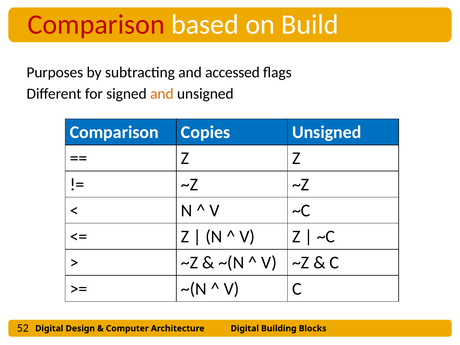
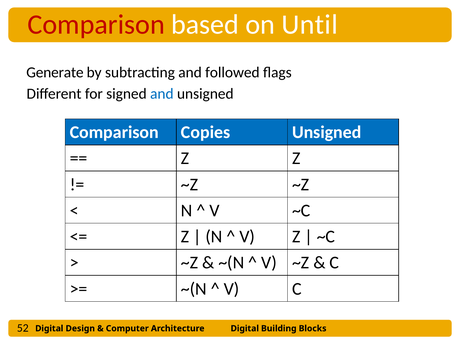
Build: Build -> Until (310, 25)
Purposes: Purposes -> Generate (55, 72)
accessed: accessed -> followed (232, 72)
and colour: orange -> blue (162, 94)
